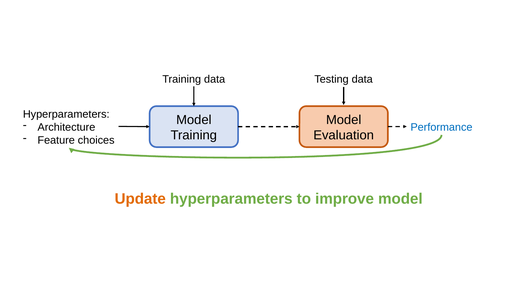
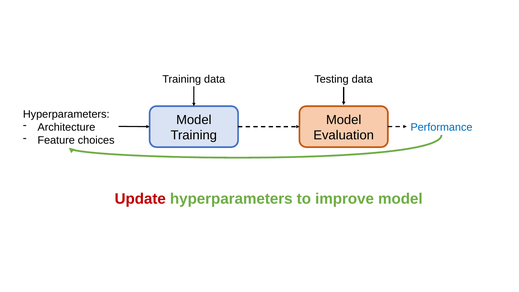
Update colour: orange -> red (140, 199)
